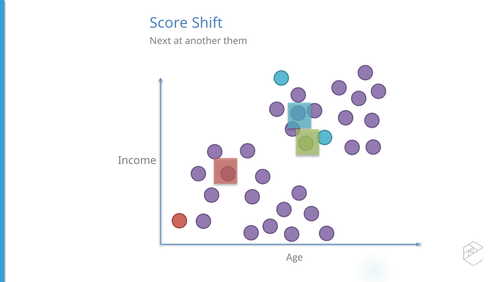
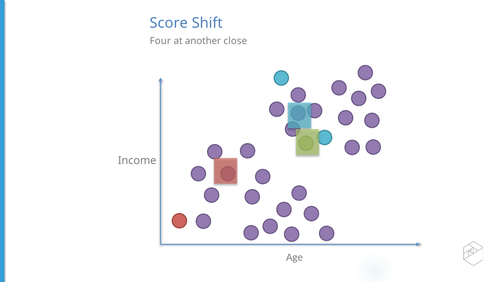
Next: Next -> Four (160, 41)
them: them -> close (235, 41)
